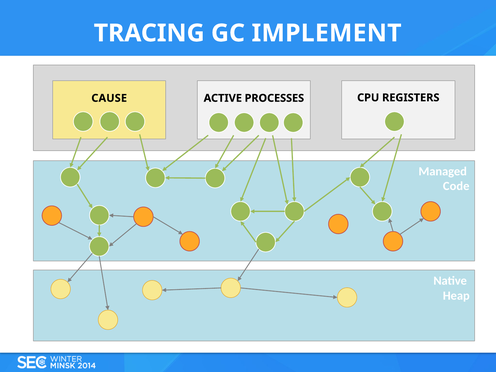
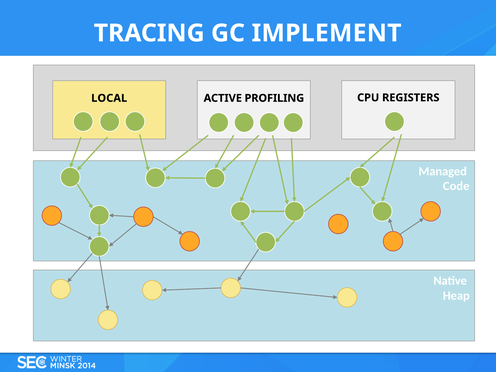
CAUSE: CAUSE -> LOCAL (109, 98)
PROCESSES: PROCESSES -> PROFILING (274, 98)
